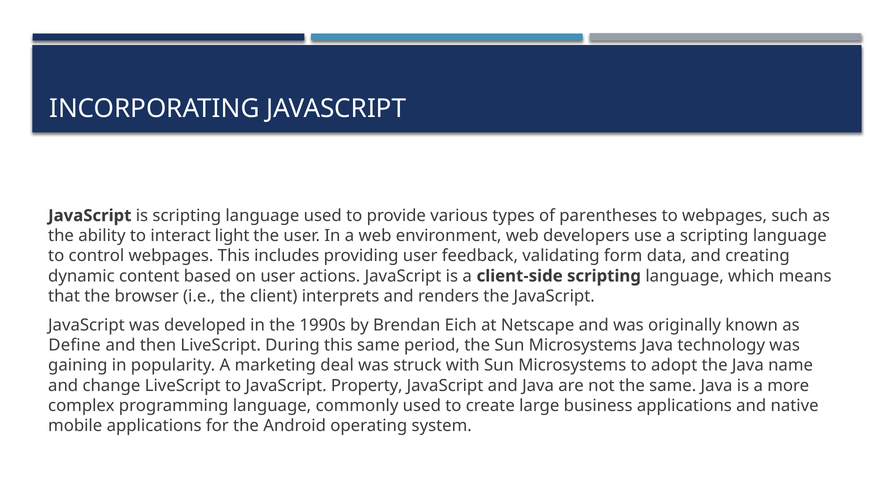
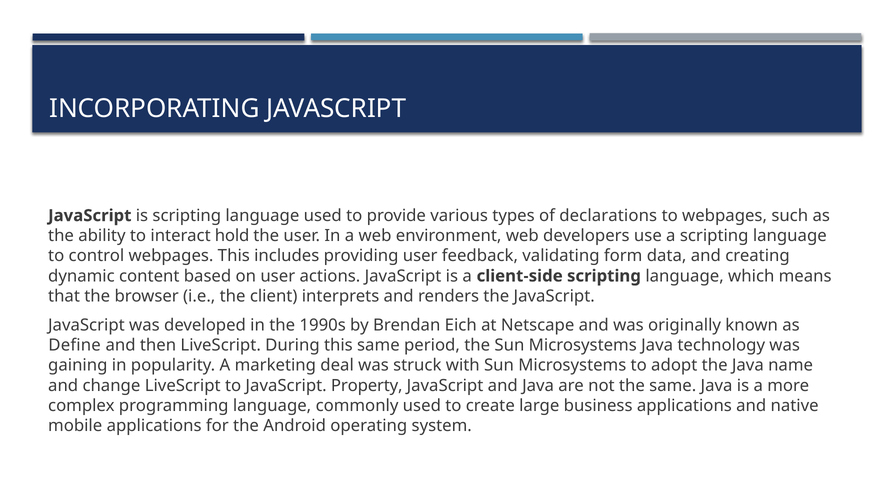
parentheses: parentheses -> declarations (608, 216)
light: light -> hold (232, 236)
